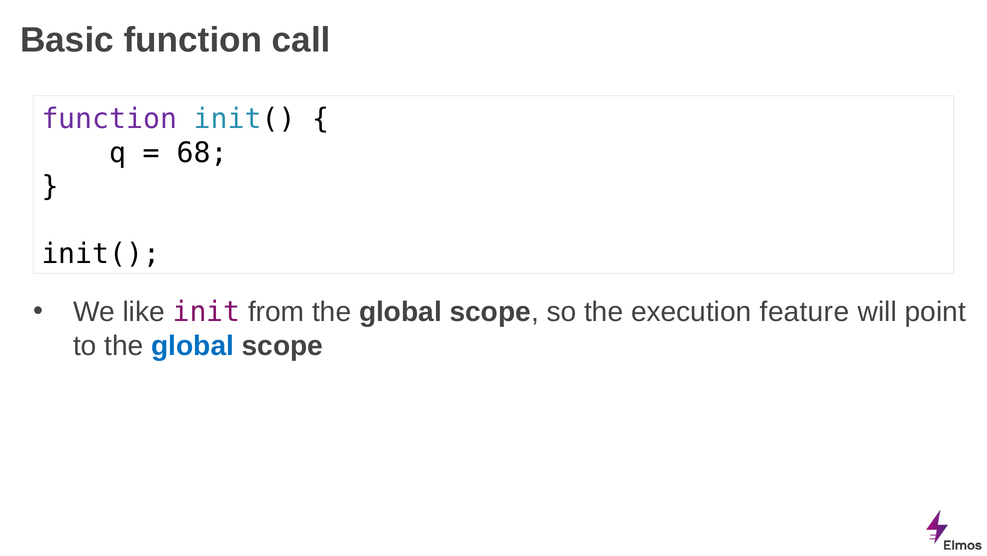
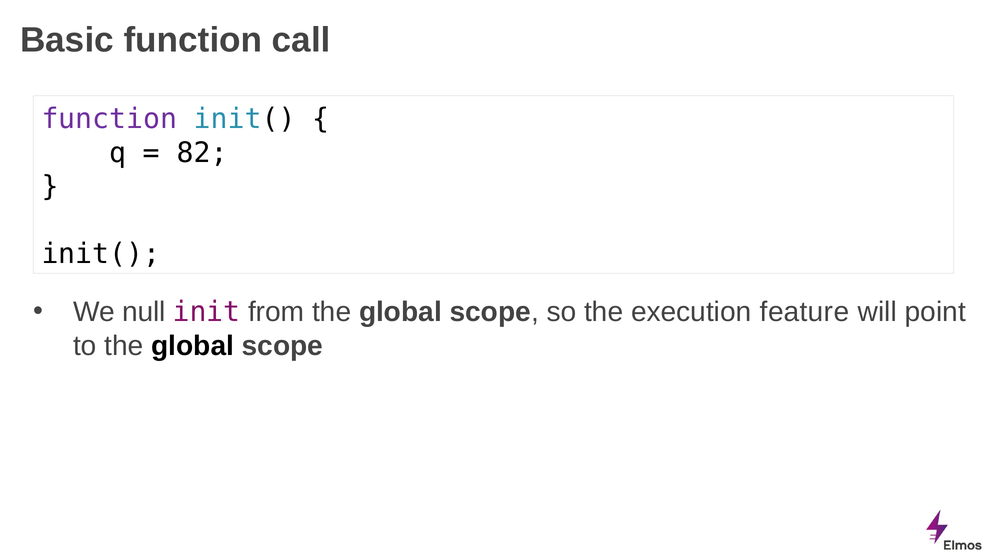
68: 68 -> 82 (202, 153)
like: like -> null (144, 312)
global colour: blue -> black (193, 345)
